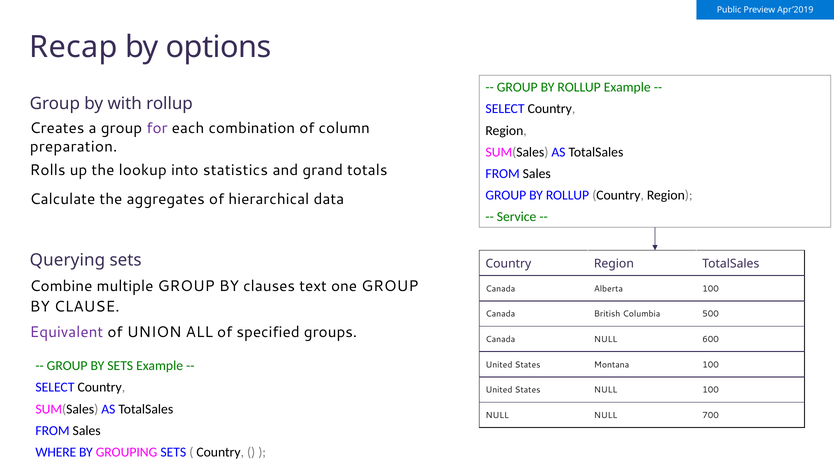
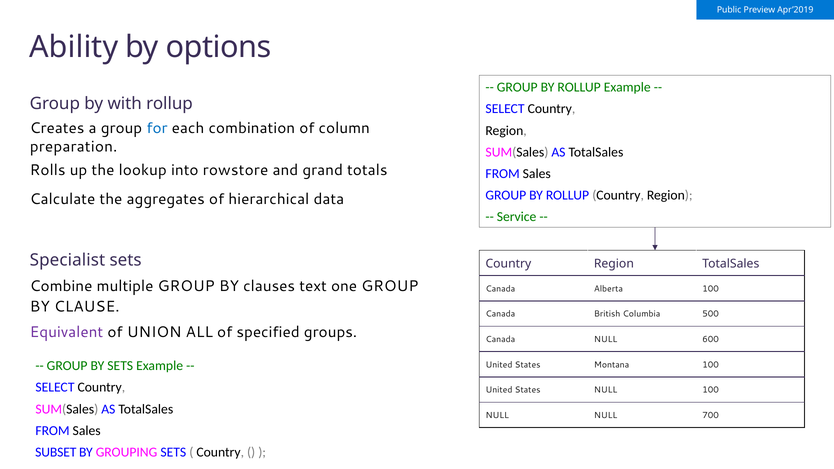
Recap: Recap -> Ability (74, 47)
for colour: purple -> blue (157, 128)
statistics: statistics -> rowstore (236, 170)
Querying: Querying -> Specialist (67, 260)
WHERE: WHERE -> SUBSET (56, 452)
